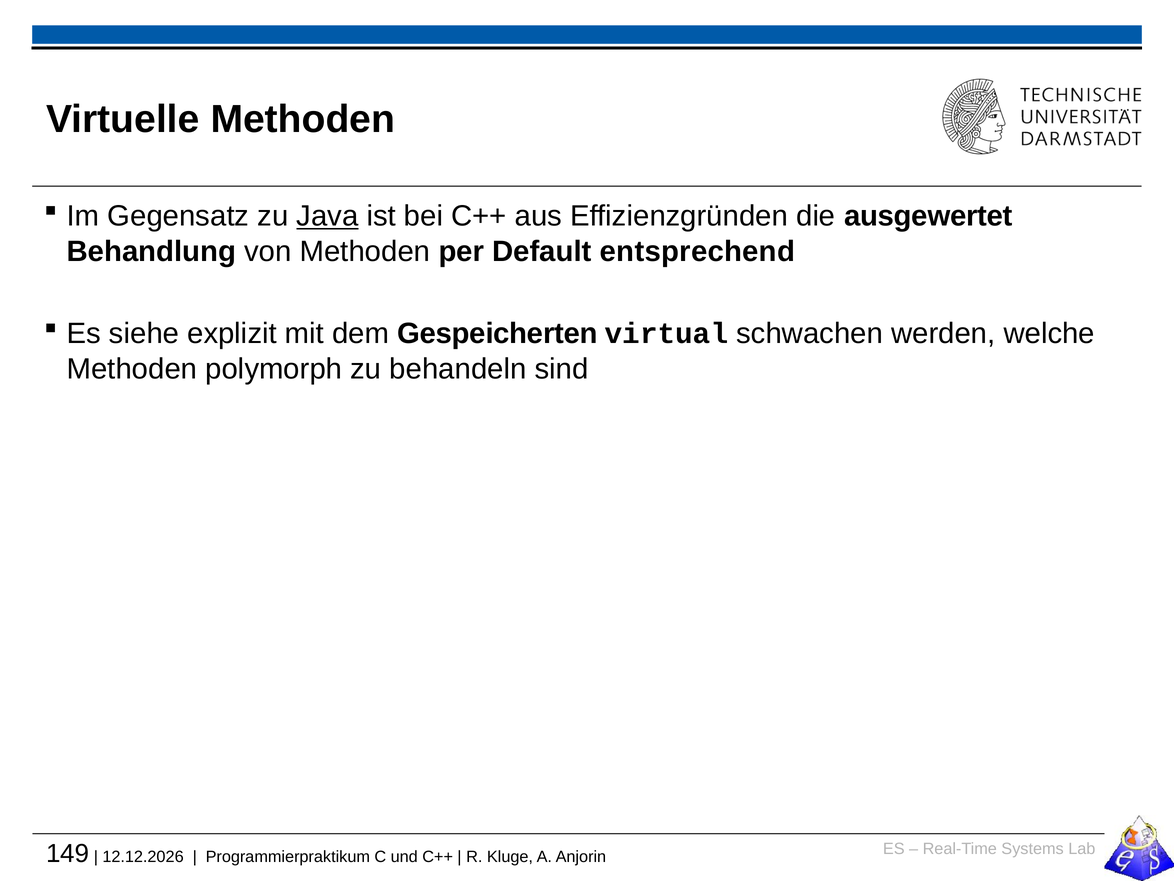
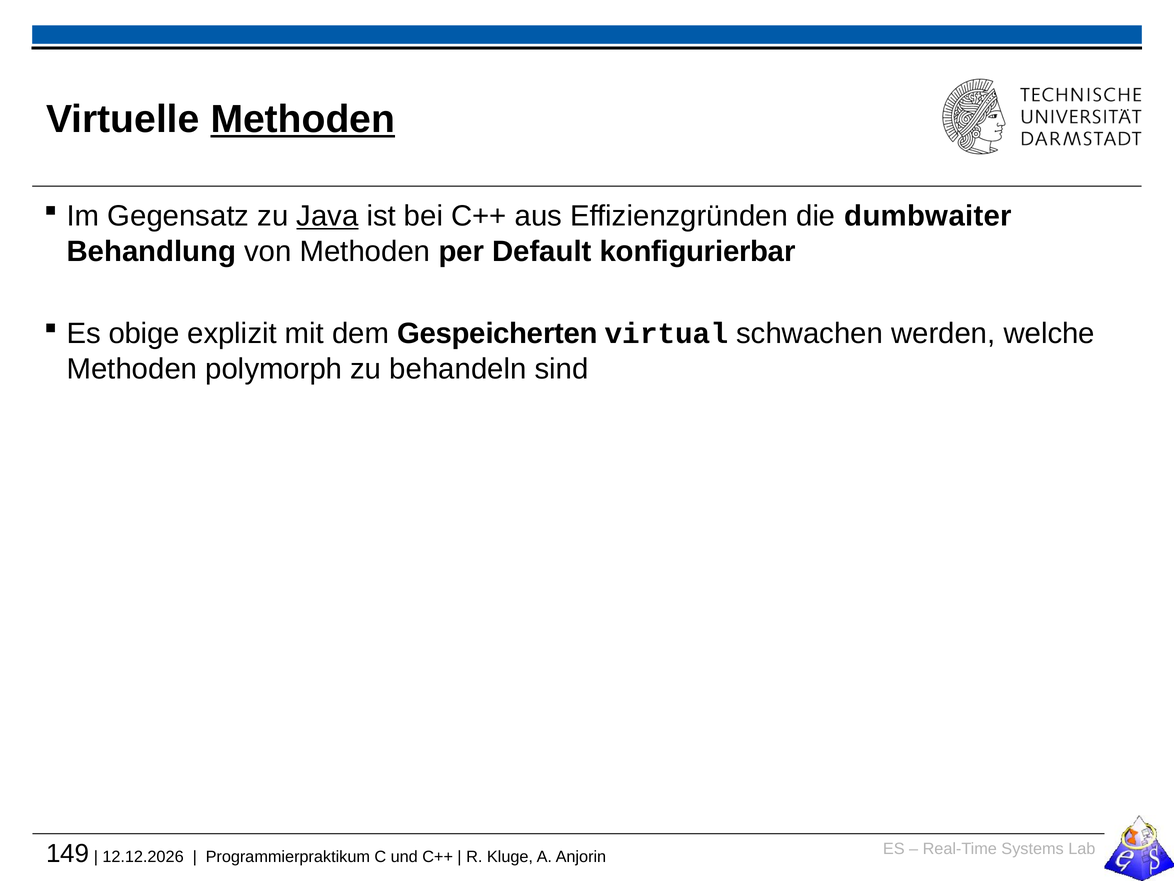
Methoden underline: none -> present (303, 119)
ausgewertet: ausgewertet -> dumbwaiter (928, 216)
entsprechend: entsprechend -> konfigurierbar (698, 251)
siehe: siehe -> obige (144, 334)
